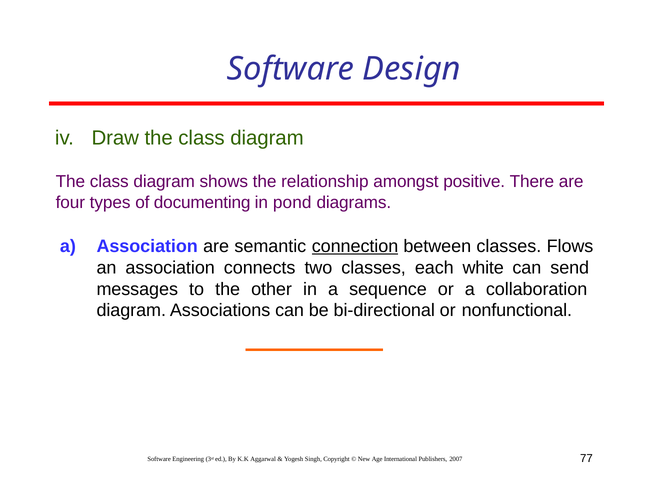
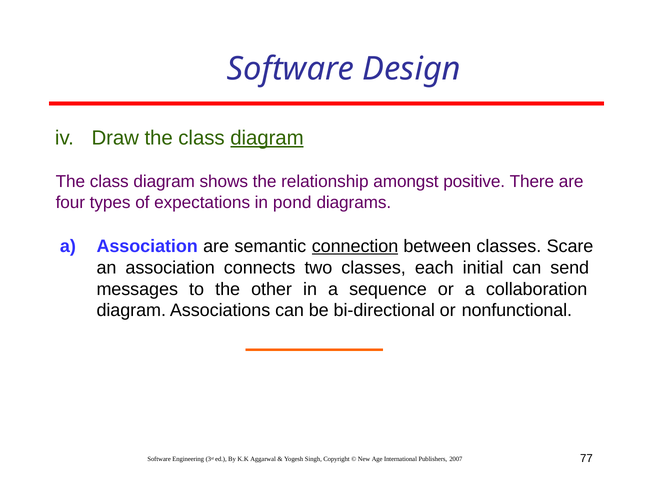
diagram underline: none -> present (267, 138)
documenting: documenting -> expectations (202, 202)
Flows: Flows -> Scare (570, 246)
white: white -> initial (483, 268)
